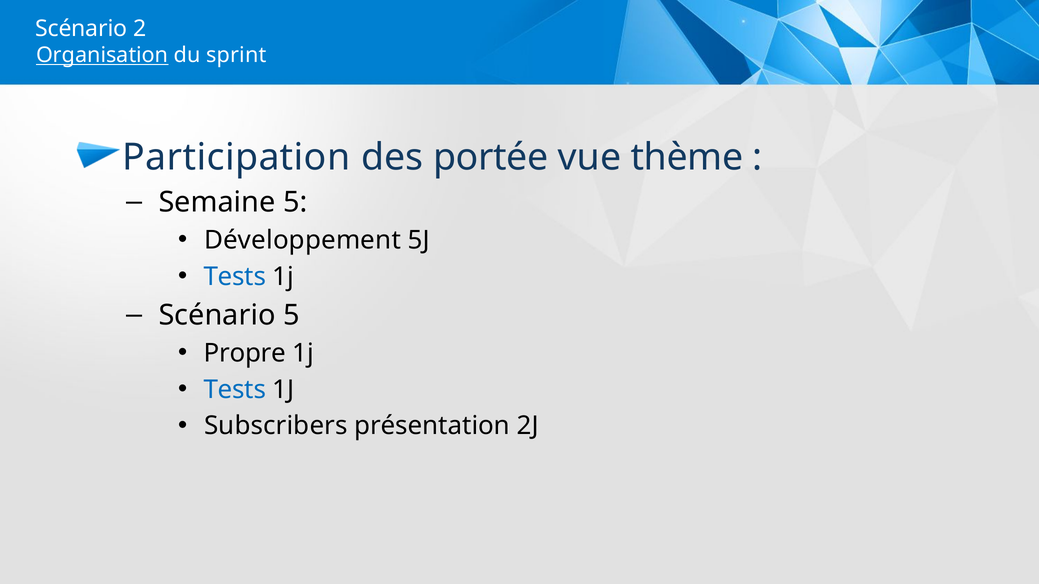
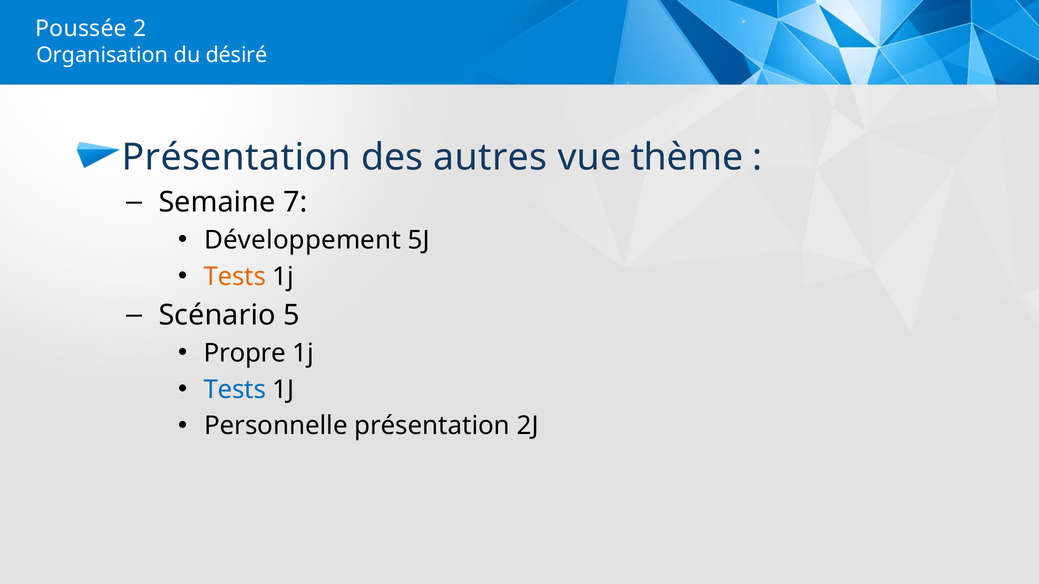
Scénario: Scénario -> Poussée (81, 28)
Organisation underline: present -> none (102, 55)
sprint: sprint -> désiré (237, 55)
Participation: Participation -> Présentation (236, 157)
portée: portée -> autres (490, 157)
Semaine 5: 5 -> 7 (295, 202)
Tests colour: blue -> orange (235, 277)
Subscribers: Subscribers -> Personnelle (276, 426)
